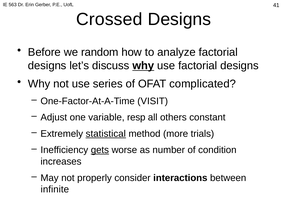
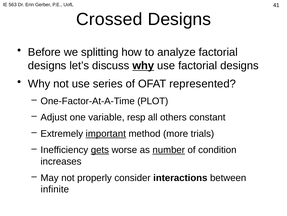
random: random -> splitting (100, 52)
complicated: complicated -> represented (203, 84)
VISIT: VISIT -> PLOT (153, 101)
statistical: statistical -> important (106, 133)
number underline: none -> present (169, 149)
